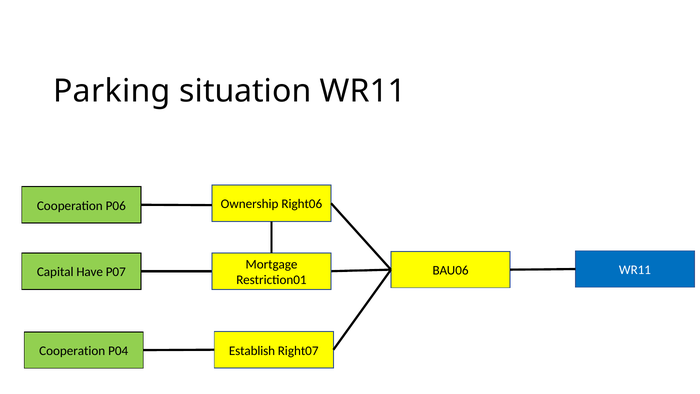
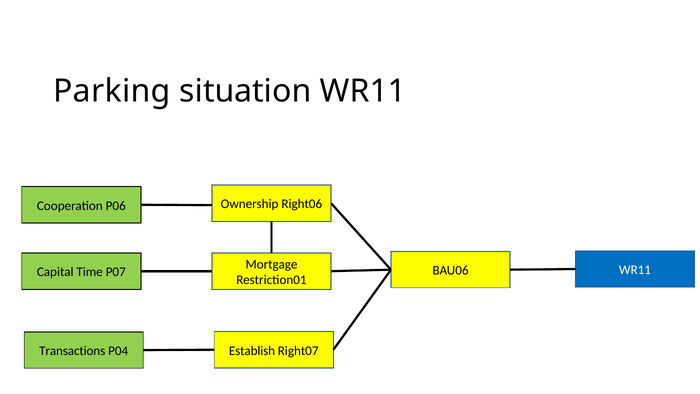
Have: Have -> Time (90, 272)
Cooperation: Cooperation -> Transactions (72, 351)
